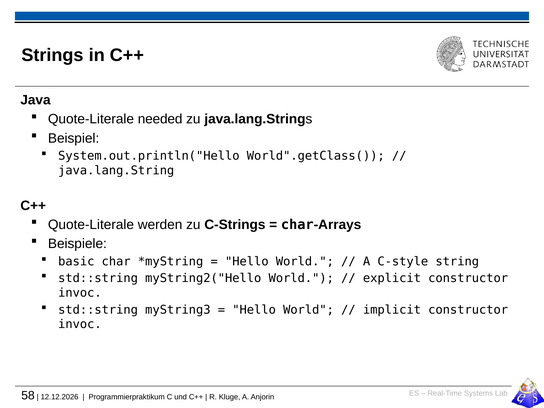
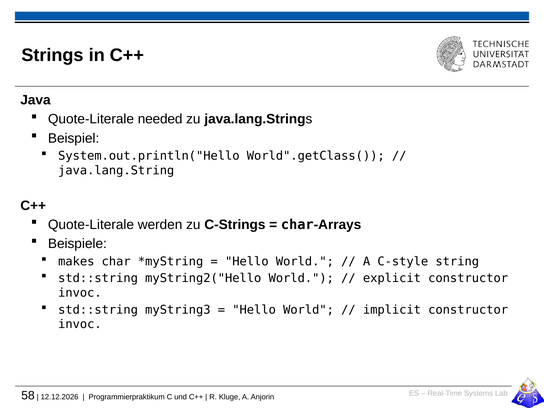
basic: basic -> makes (76, 261)
